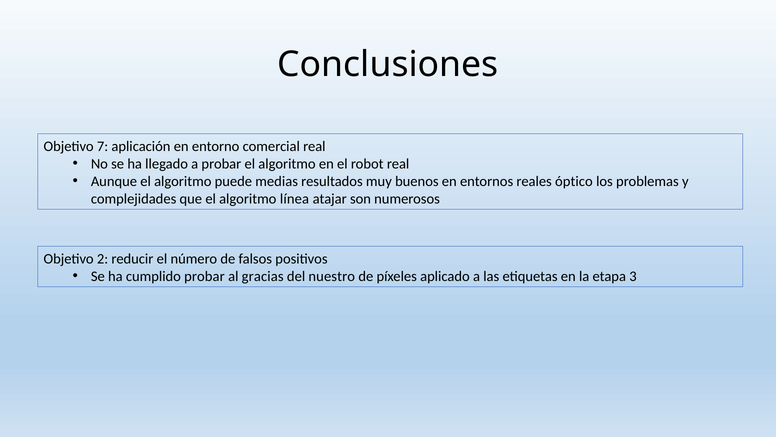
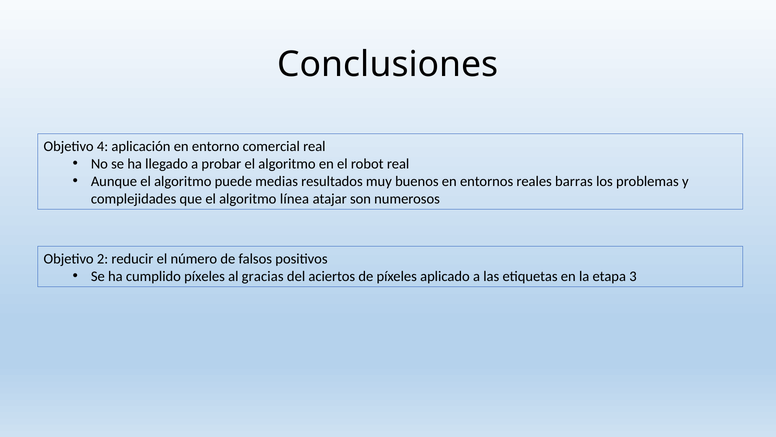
7: 7 -> 4 (103, 146)
óptico: óptico -> barras (574, 181)
cumplido probar: probar -> píxeles (205, 276)
nuestro: nuestro -> aciertos (332, 276)
